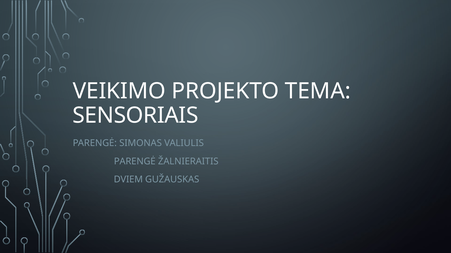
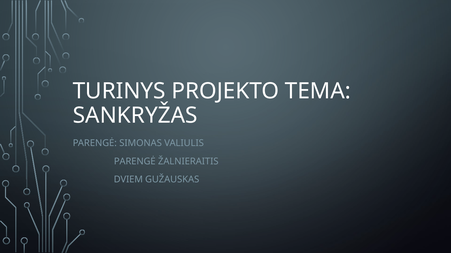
VEIKIMO: VEIKIMO -> TURINYS (119, 91)
SENSORIAIS: SENSORIAIS -> SANKRYŽAS (135, 116)
